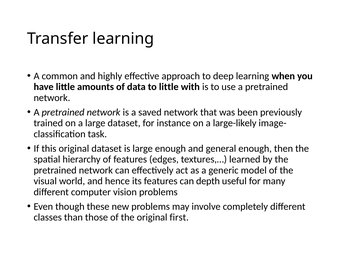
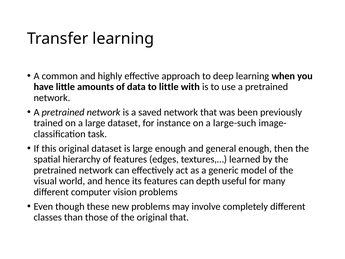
large-likely: large-likely -> large-such (235, 123)
original first: first -> that (179, 217)
